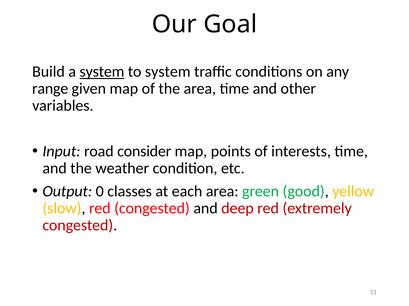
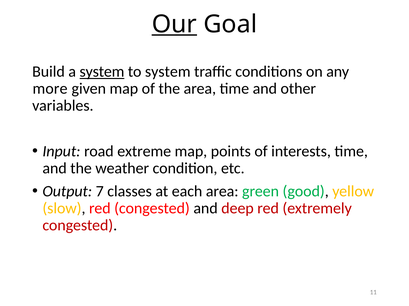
Our underline: none -> present (174, 24)
range: range -> more (50, 89)
consider: consider -> extreme (144, 152)
0: 0 -> 7 (100, 192)
